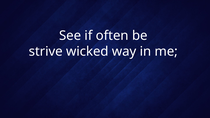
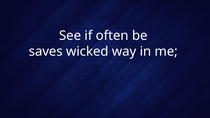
strive: strive -> saves (46, 51)
